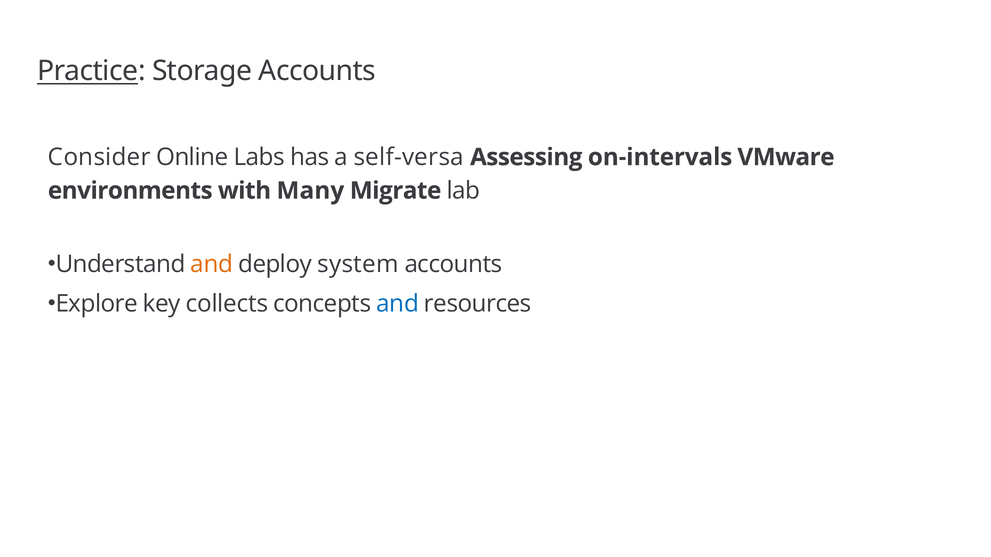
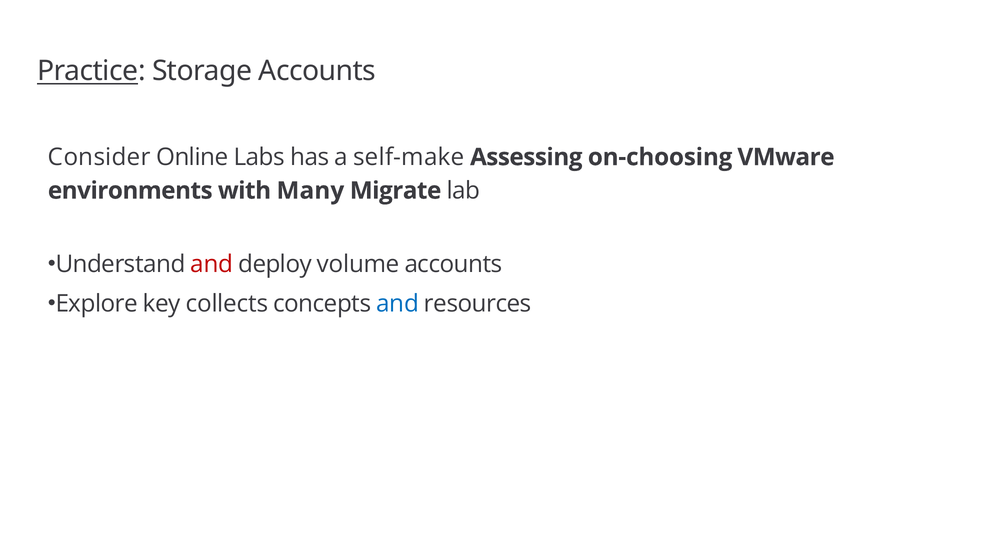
self-versa: self-versa -> self-make (409, 157)
on-intervals: on-intervals -> on-choosing (660, 157)
and colour: orange -> red (212, 264)
system: system -> volume (358, 264)
